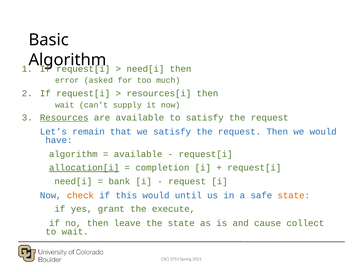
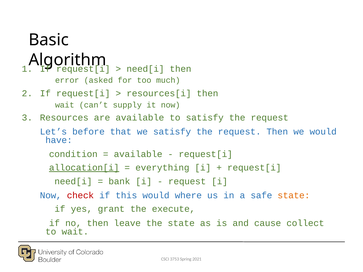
Resources underline: present -> none (64, 118)
remain: remain -> before (88, 132)
algorithm: algorithm -> condition (73, 154)
completion: completion -> everything (162, 168)
check colour: orange -> red (80, 196)
until: until -> where (188, 196)
